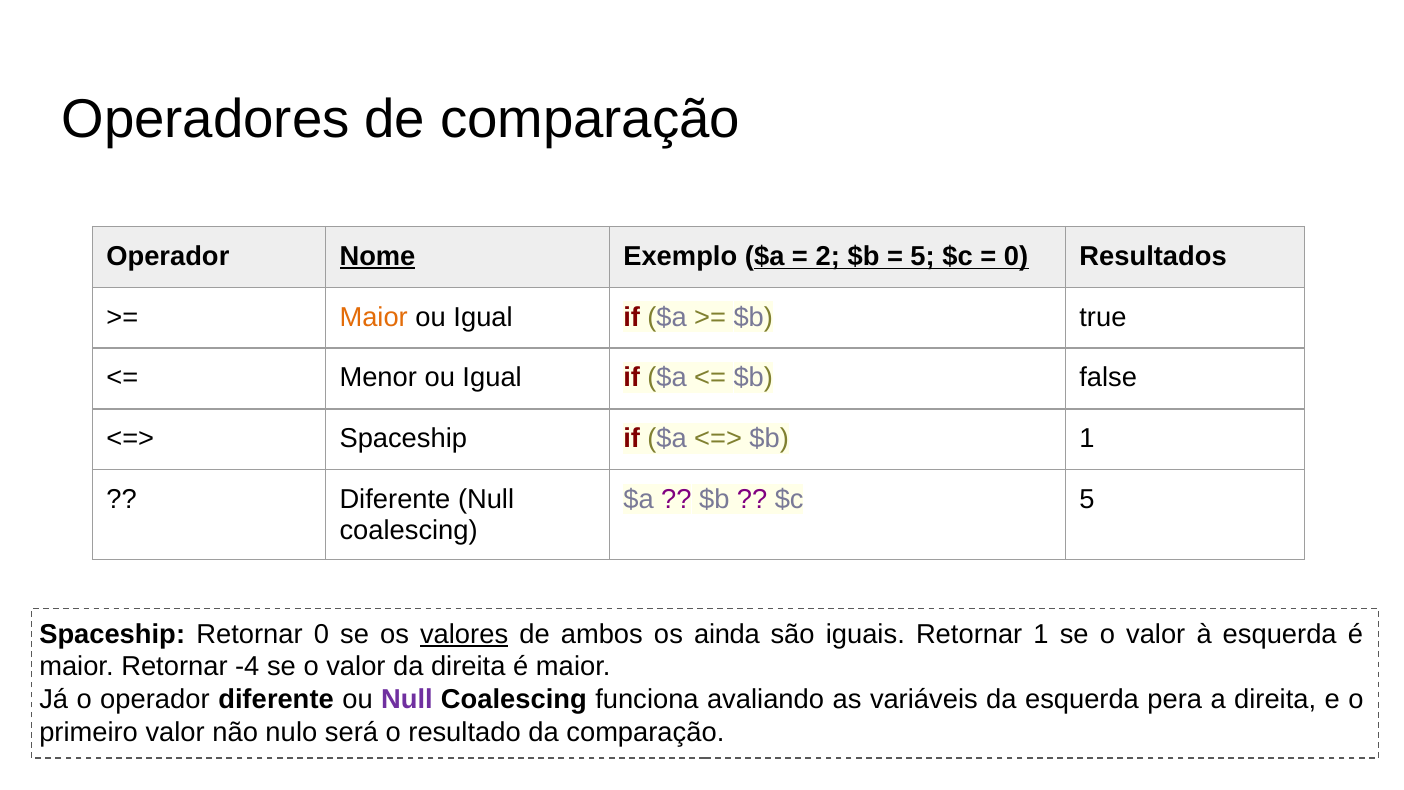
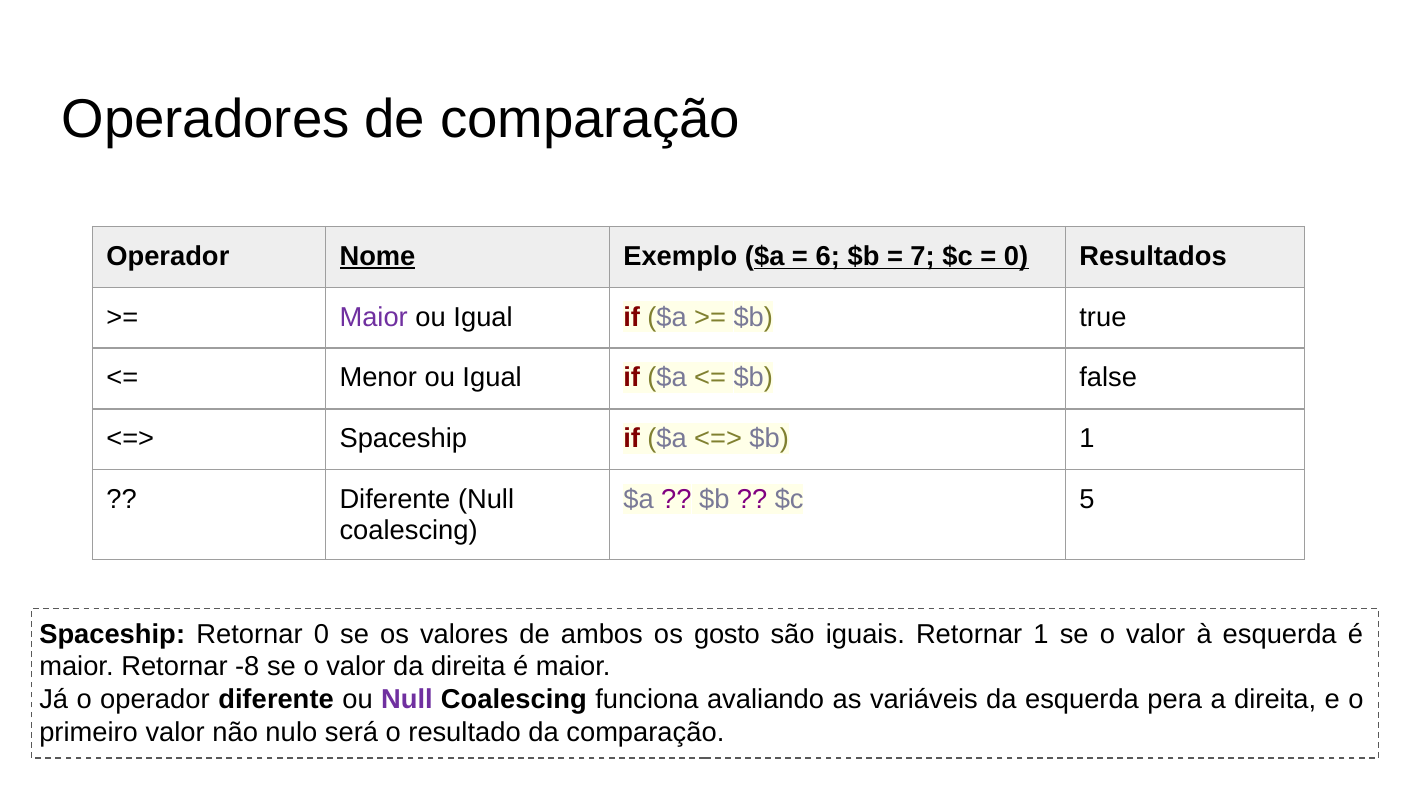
2: 2 -> 6 (828, 256)
5: 5 -> 7 (923, 256)
Maior colour: orange -> purple (374, 317)
valores underline: present -> none (464, 634)
ainda: ainda -> gosto (727, 634)
-4: -4 -> -8 (247, 667)
